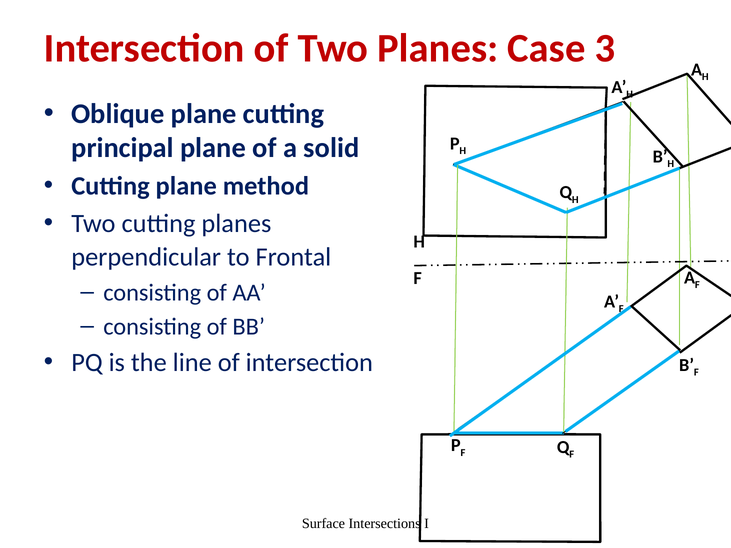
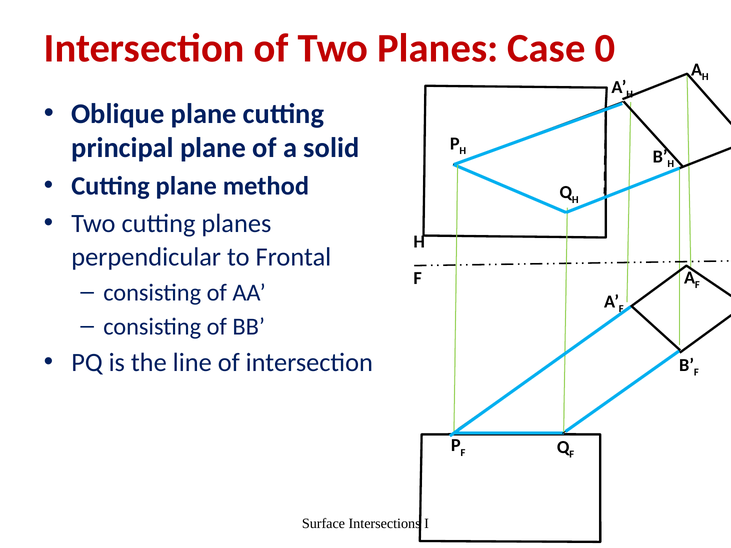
3: 3 -> 0 (605, 49)
